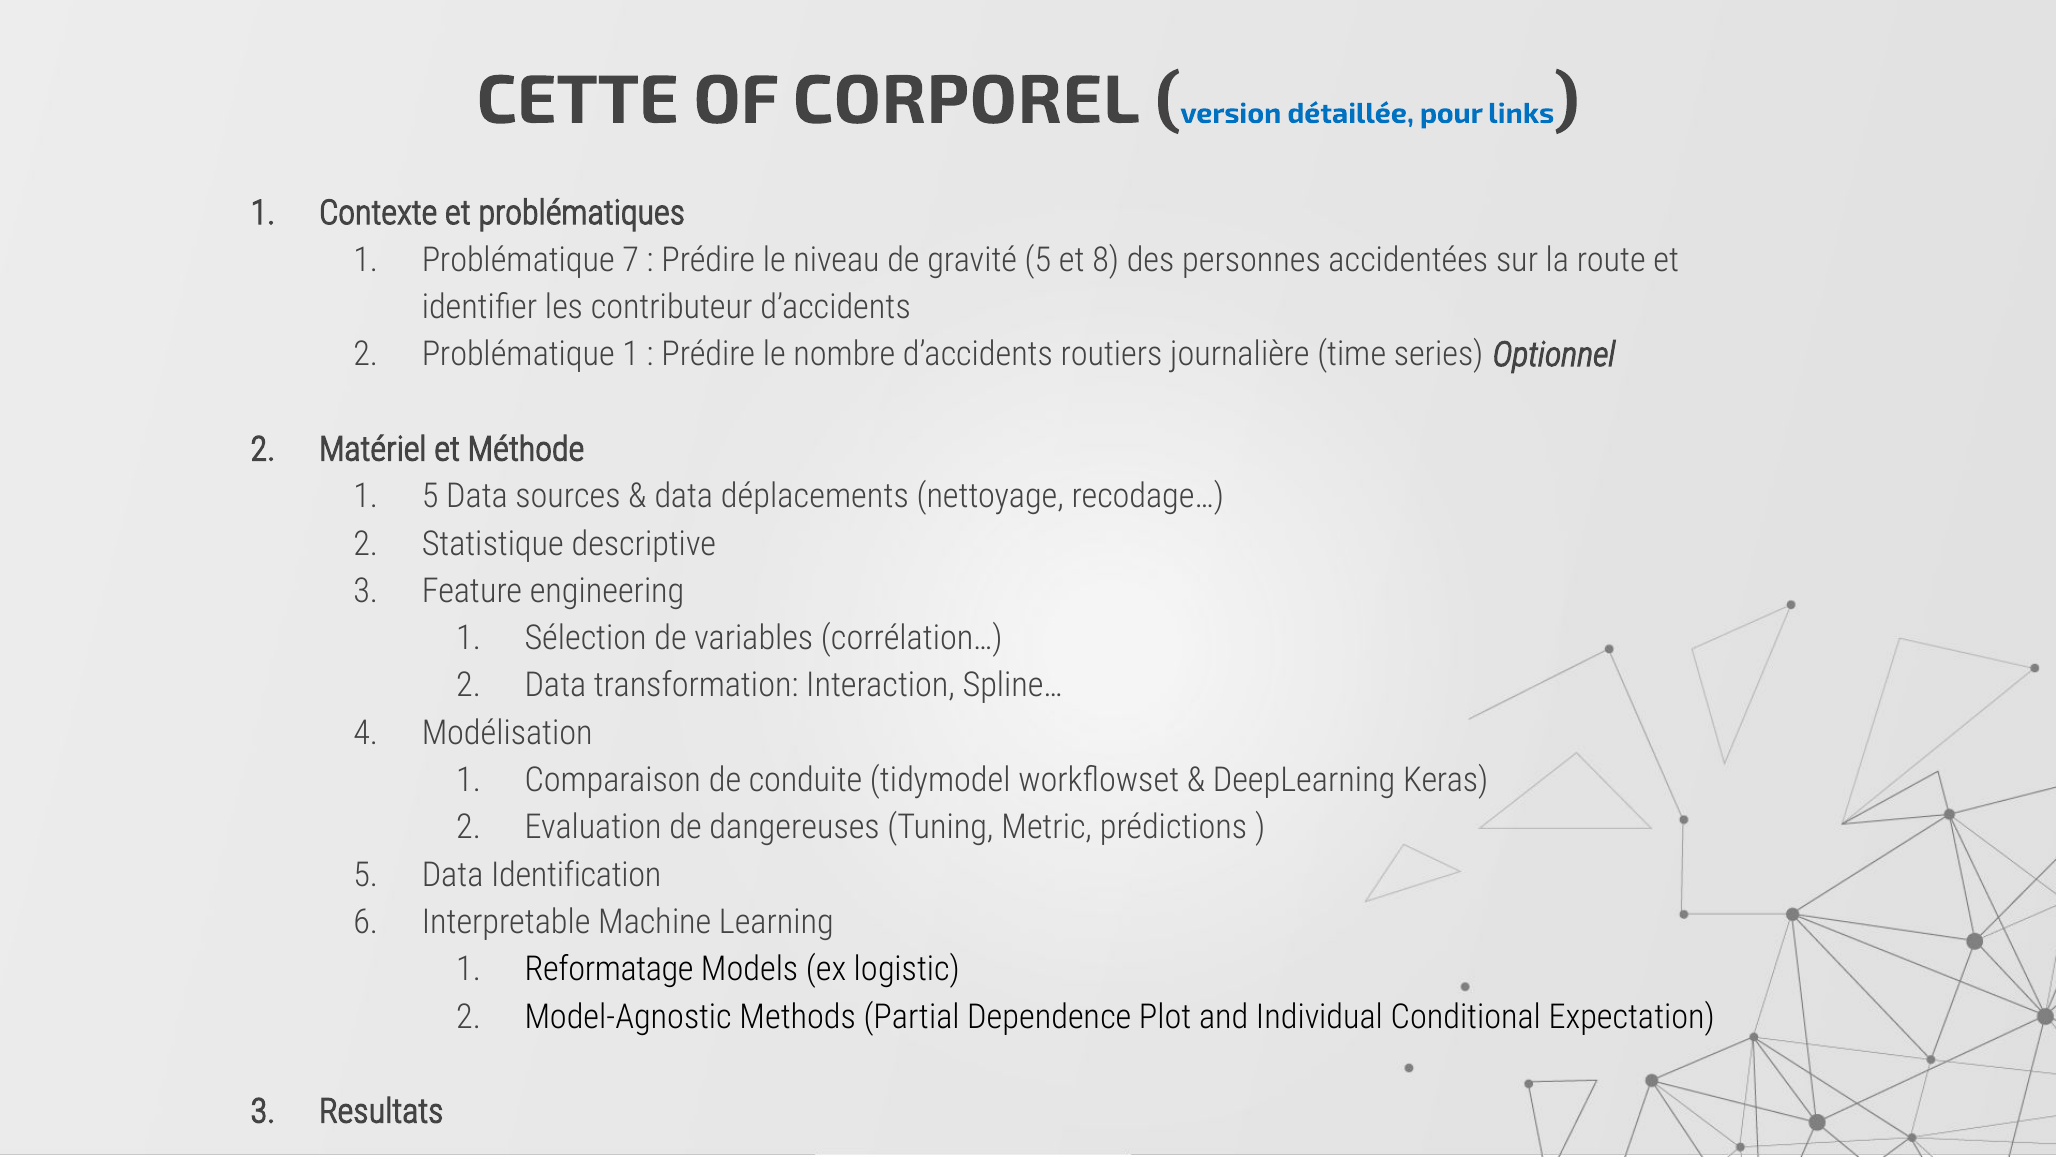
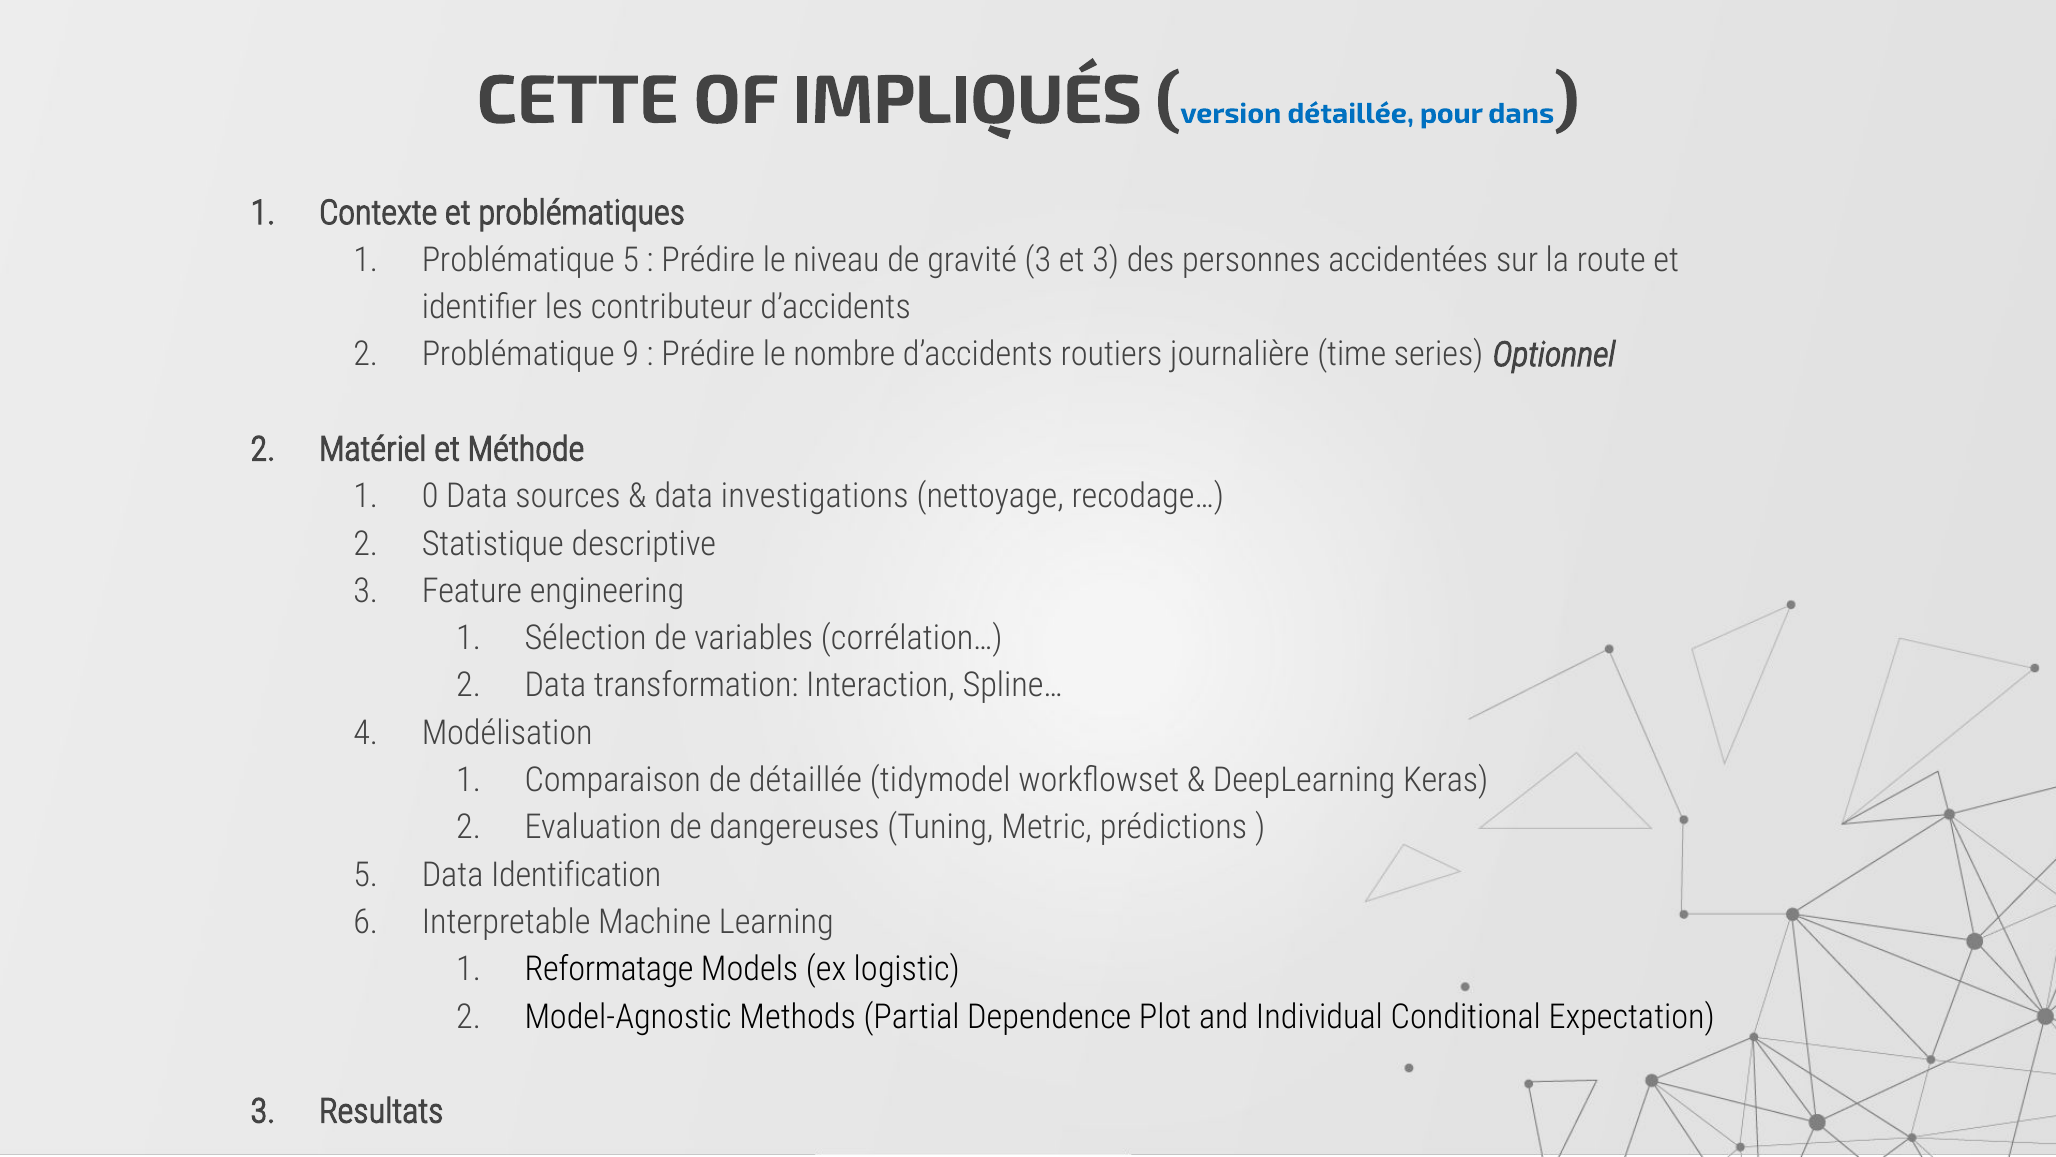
CORPOREL: CORPOREL -> IMPLIQUÉS (967, 100)
pour links: links -> dans (1521, 113)
Problématique 7: 7 -> 5 (631, 260)
gravité 5: 5 -> 3 (1038, 260)
et 8: 8 -> 3 (1106, 260)
Problématique 1: 1 -> 9 (631, 354)
1 5: 5 -> 0 (430, 496)
déplacements: déplacements -> investigations (815, 496)
de conduite: conduite -> détaillée (805, 780)
